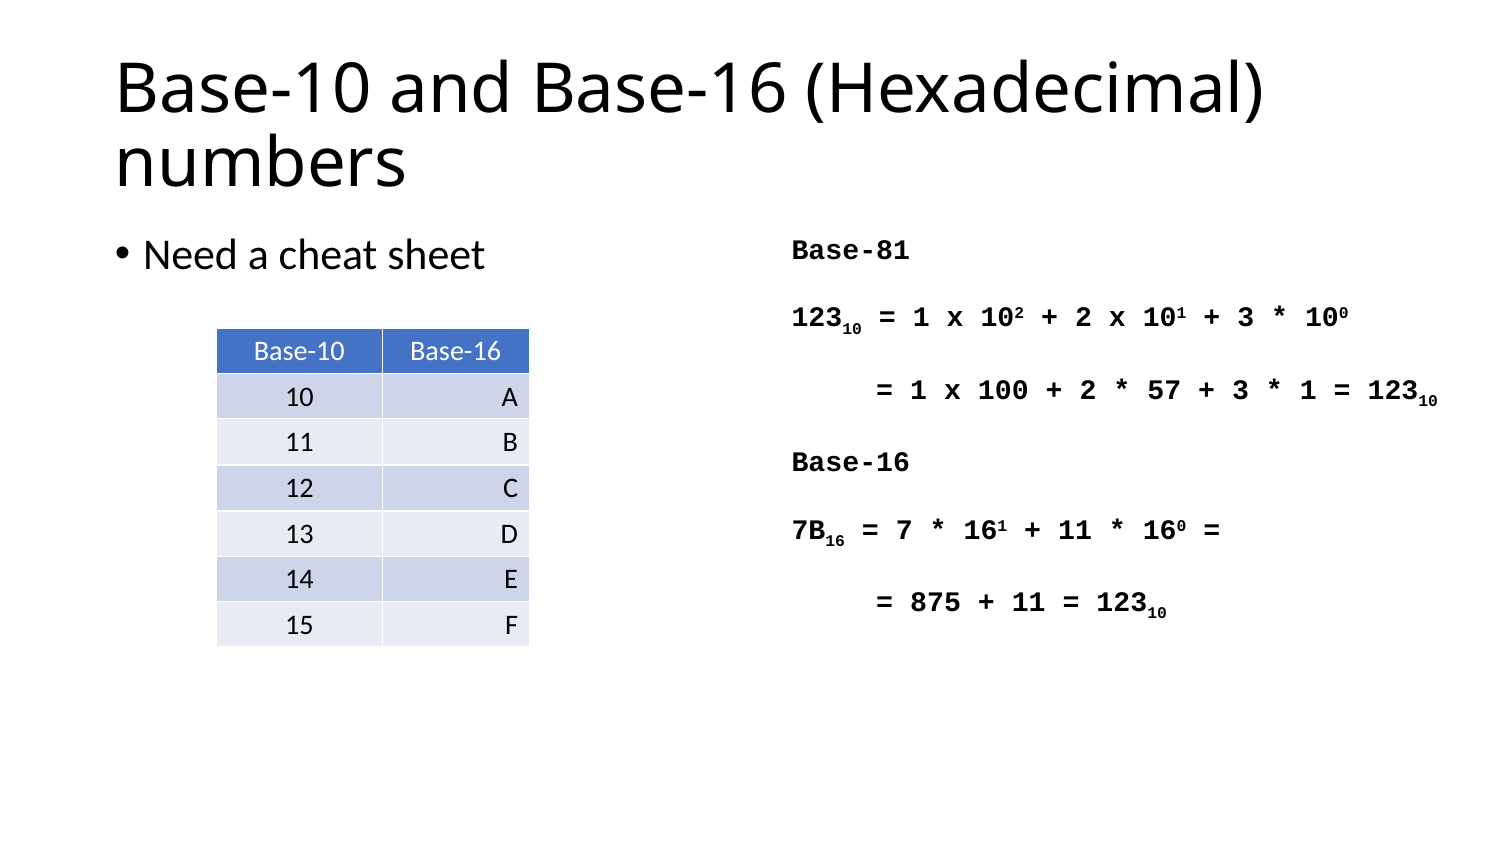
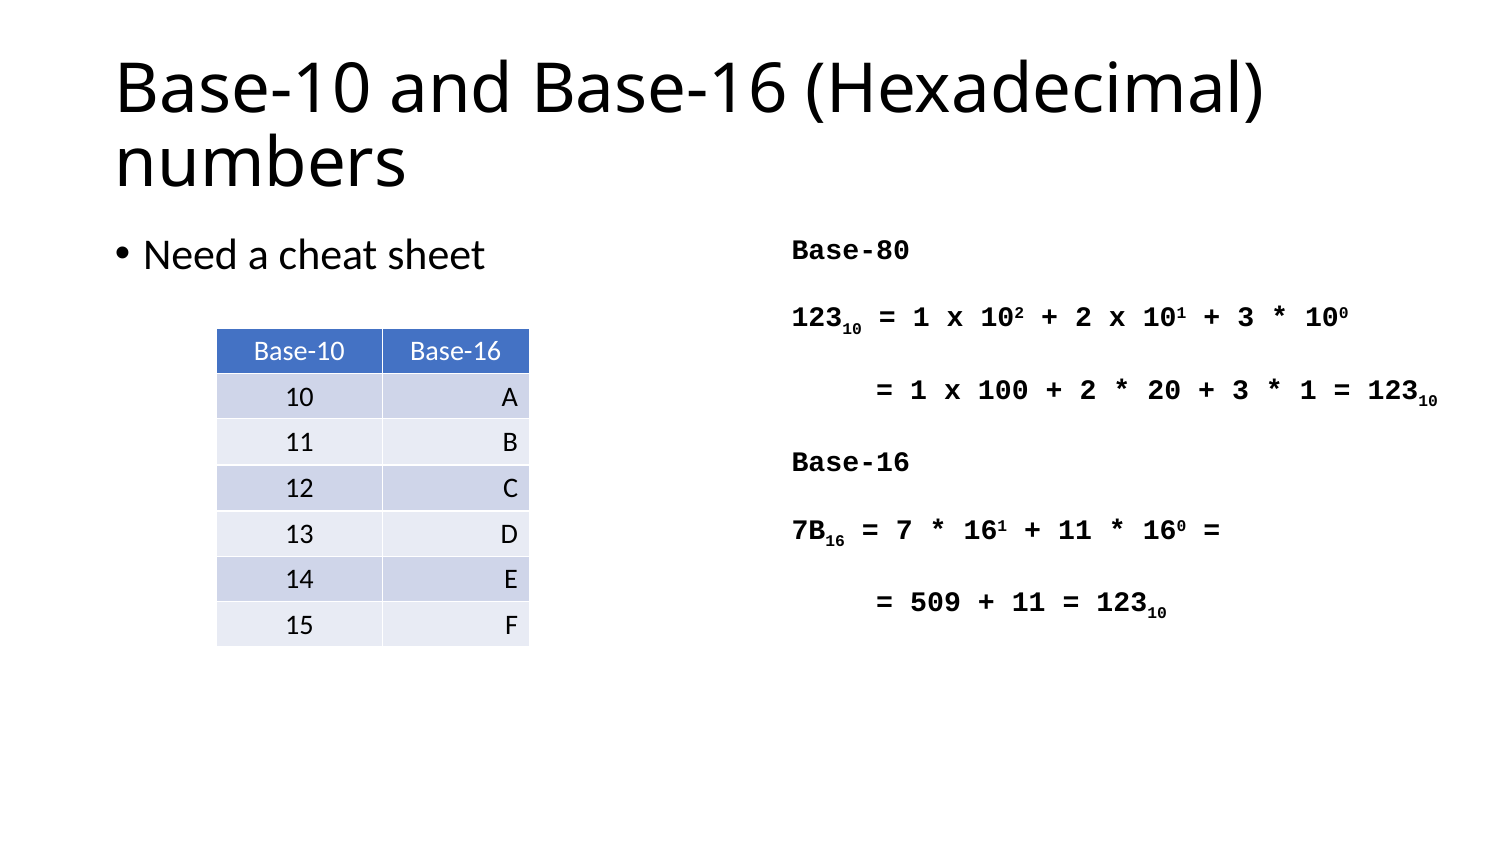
Base-81: Base-81 -> Base-80 (851, 250)
57: 57 -> 20 (1164, 390)
875: 875 -> 509 (936, 603)
